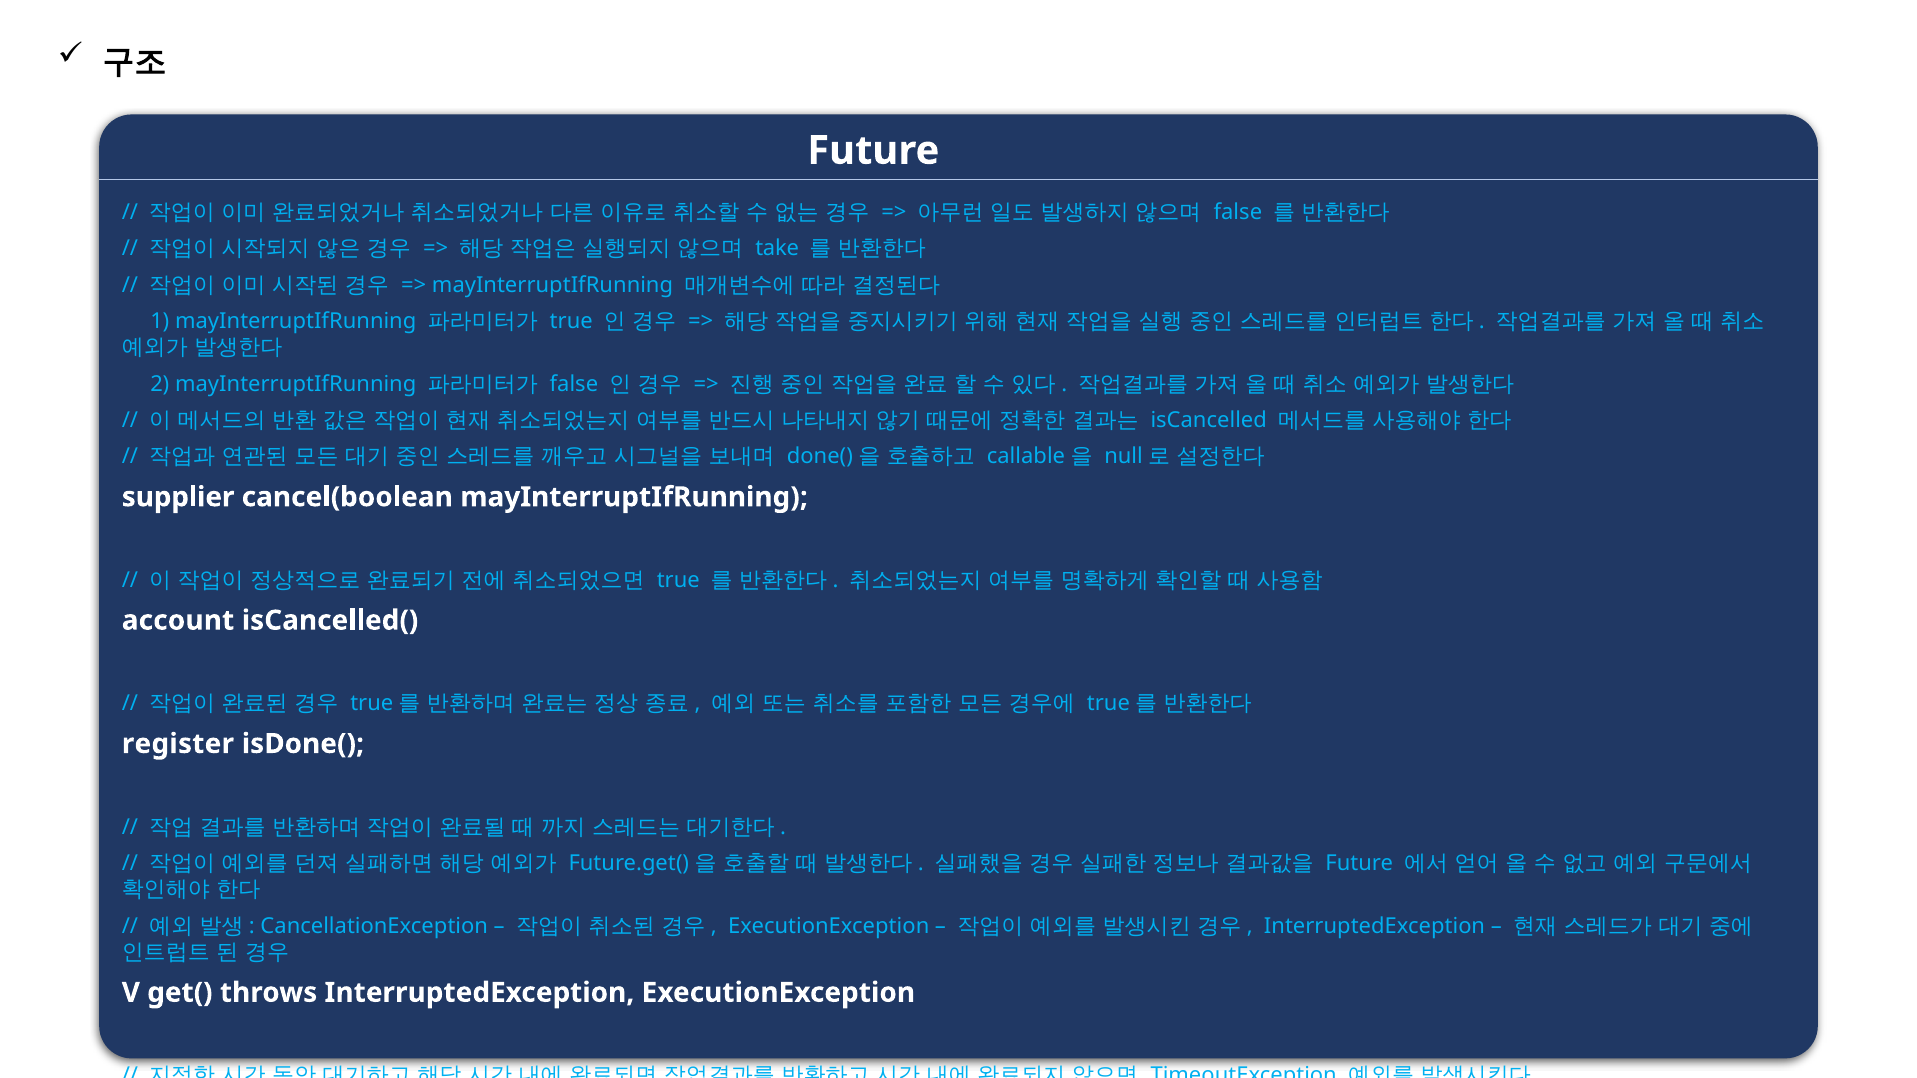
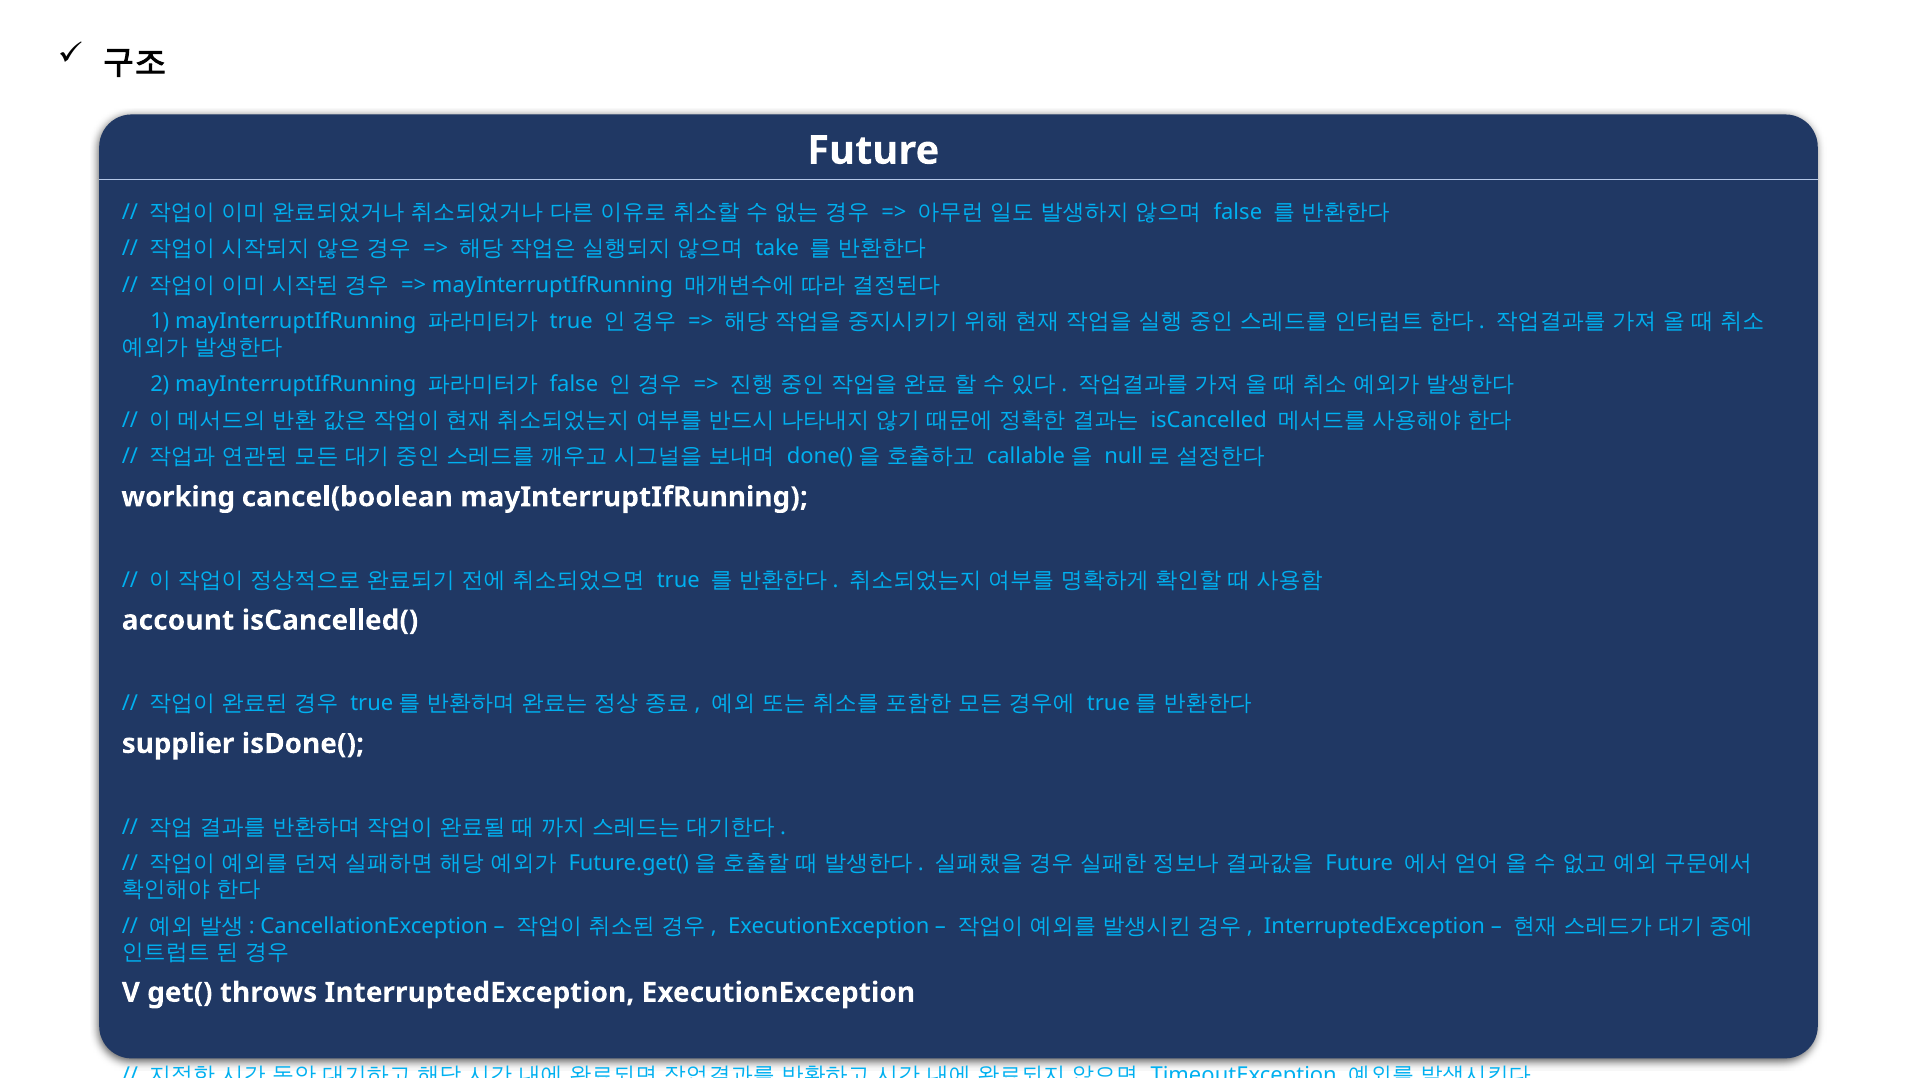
supplier: supplier -> working (178, 497)
register: register -> supplier (178, 744)
